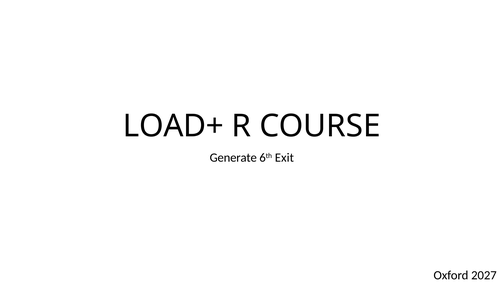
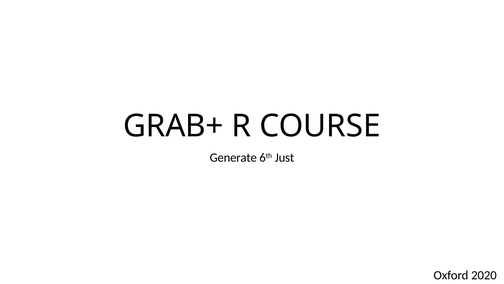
LOAD+: LOAD+ -> GRAB+ (173, 126)
Exit: Exit -> Just (284, 158)
2027: 2027 -> 2020 (484, 275)
